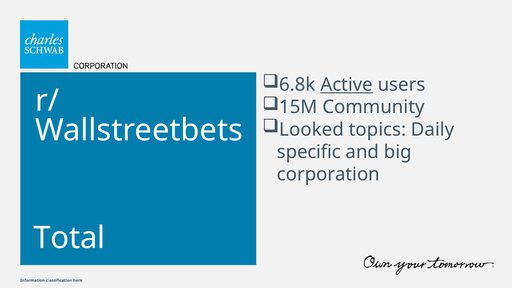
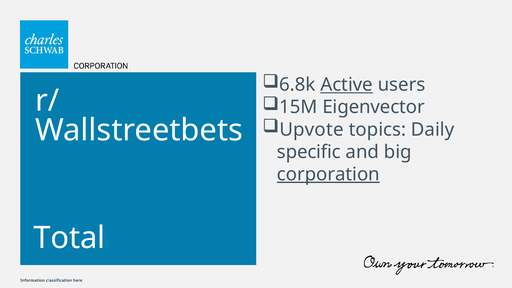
Community: Community -> Eigenvector (374, 107)
Looked: Looked -> Upvote (312, 130)
corporation underline: none -> present (328, 174)
